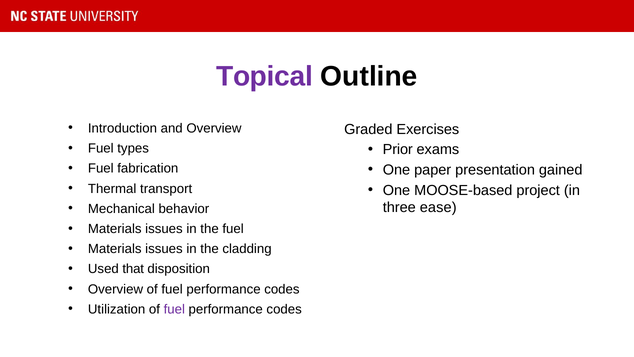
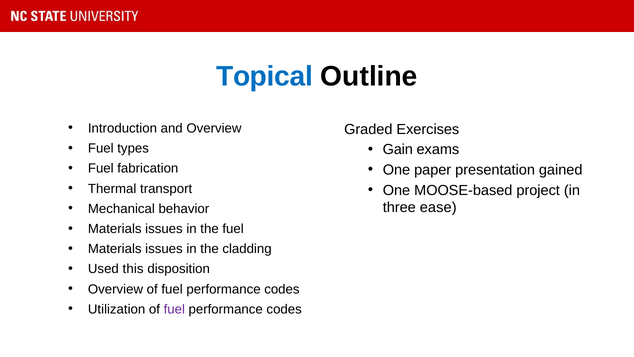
Topical colour: purple -> blue (265, 77)
Prior: Prior -> Gain (398, 149)
that: that -> this (133, 269)
